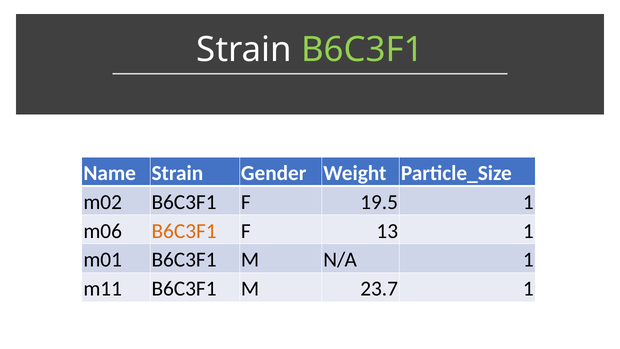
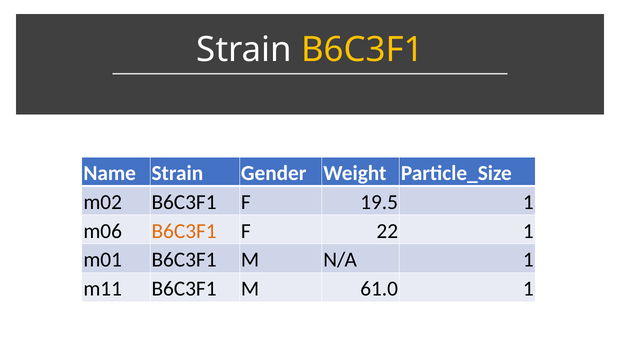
B6C3F1 colour: light green -> yellow (362, 50)
13: 13 -> 22 (387, 231)
23.7: 23.7 -> 61.0 (379, 289)
